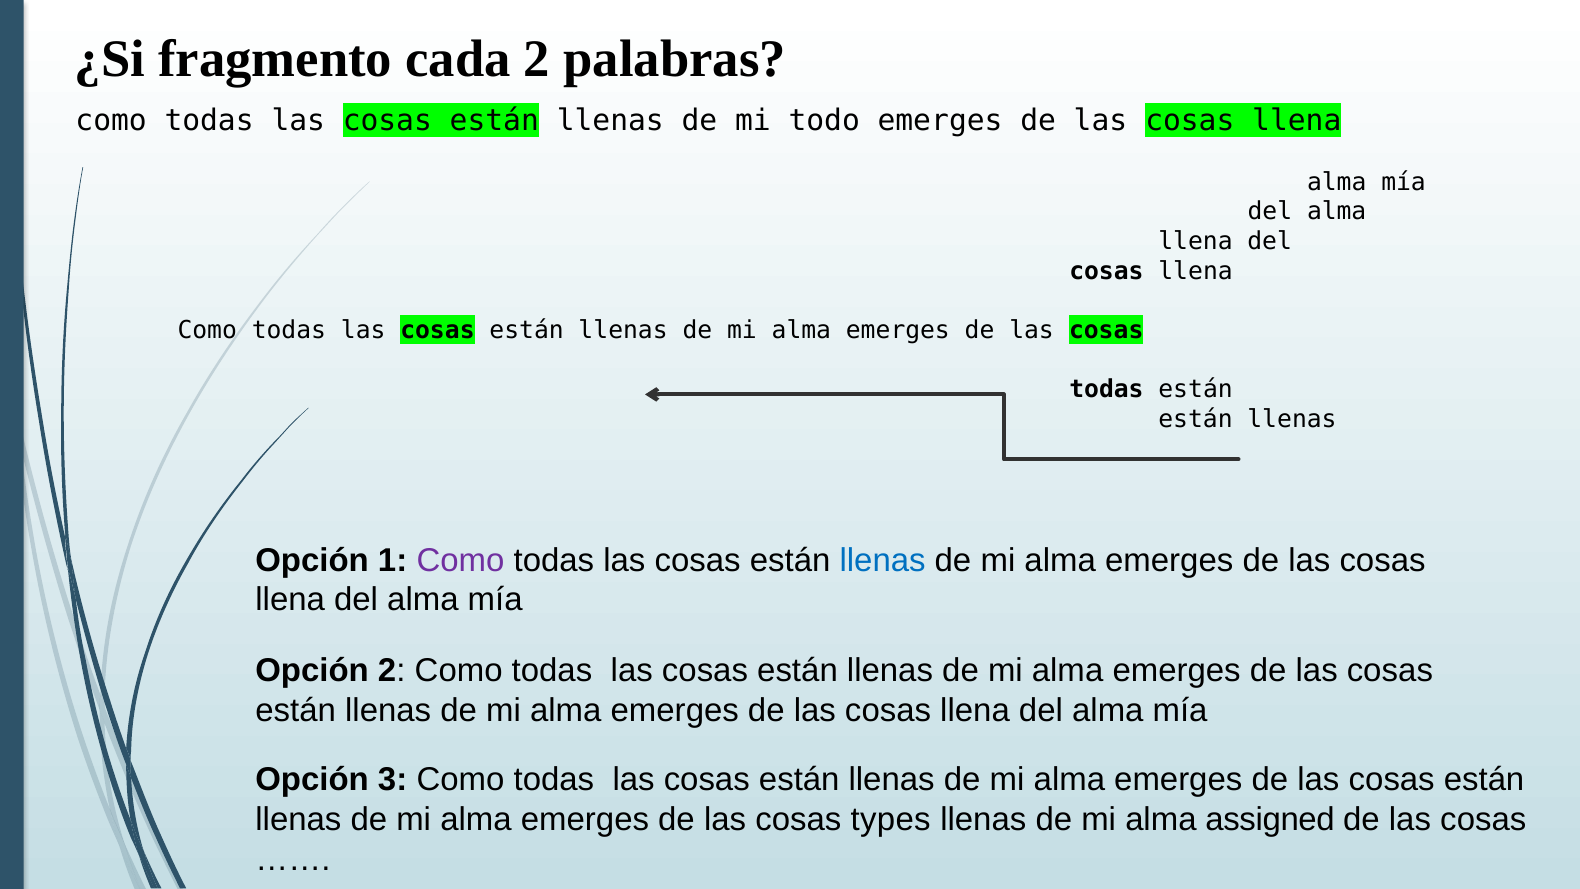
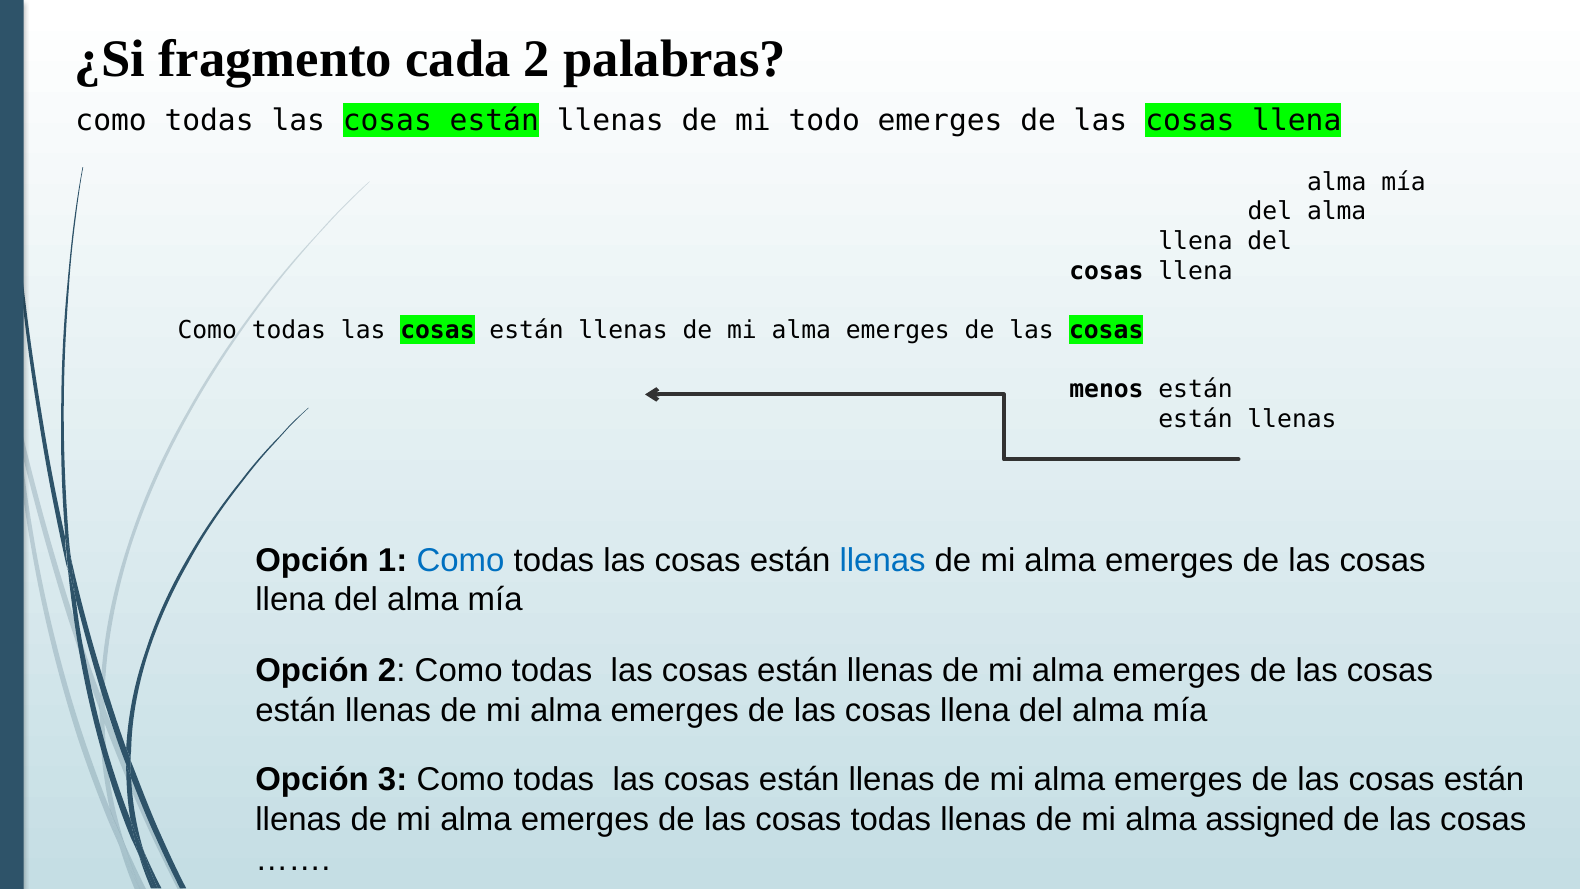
todas: todas -> menos (1106, 389)
Como colour: purple -> blue (460, 560)
cosas types: types -> todas (891, 819)
